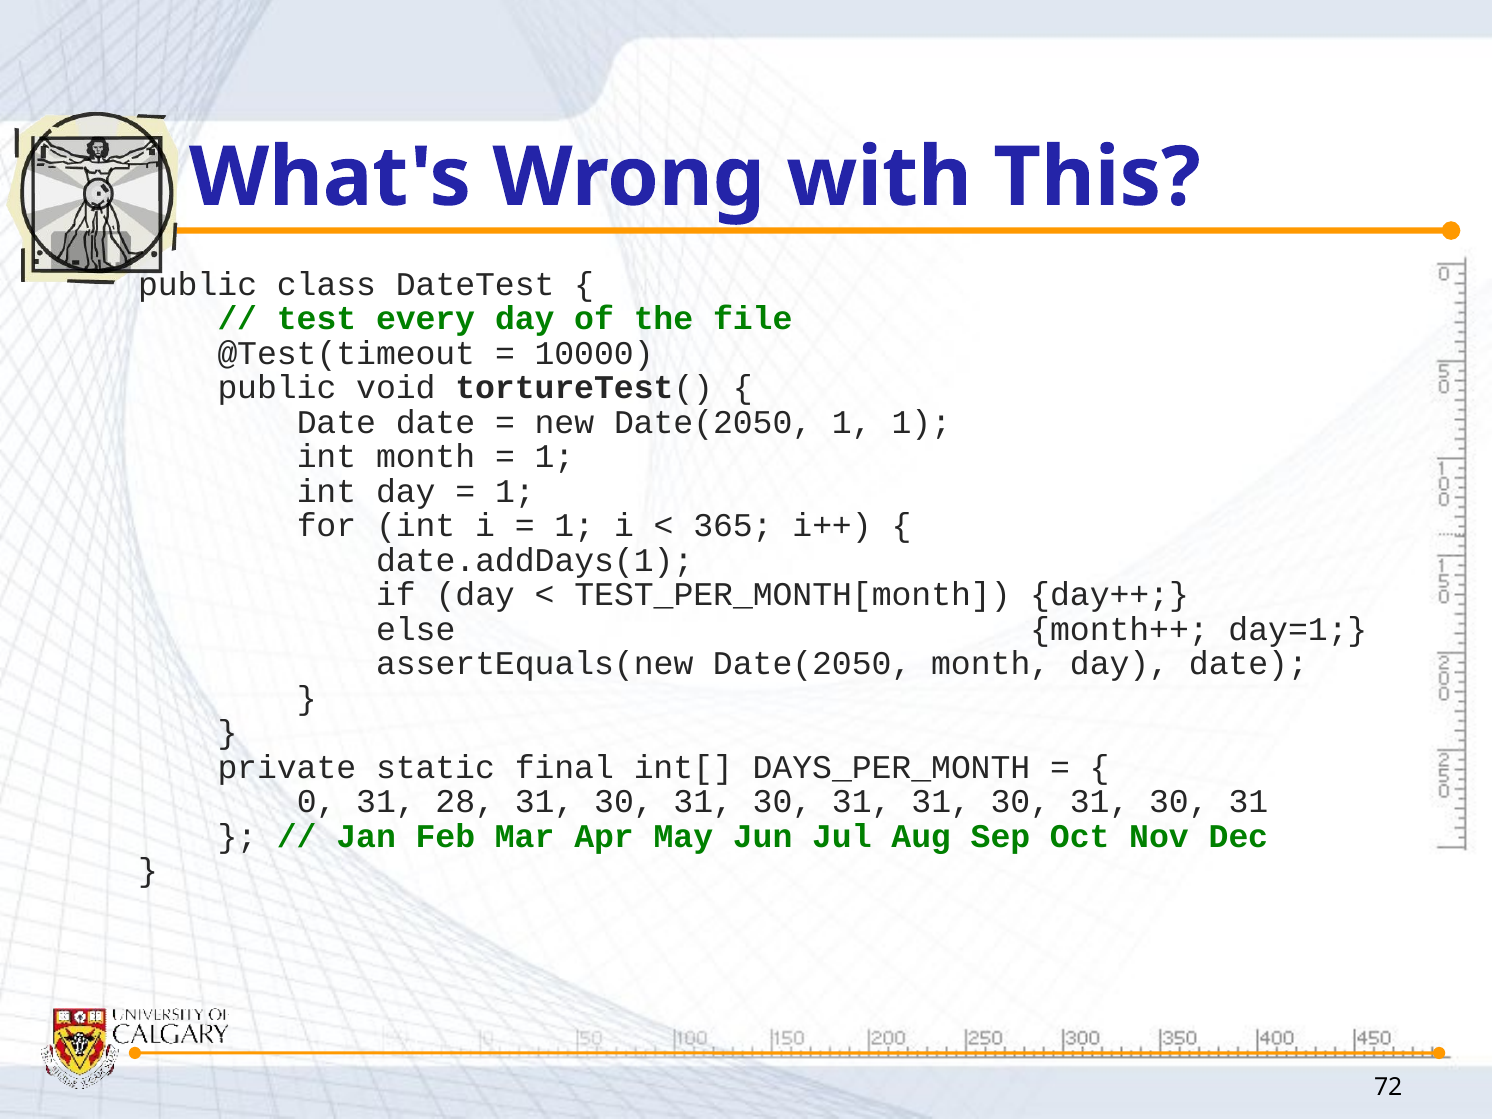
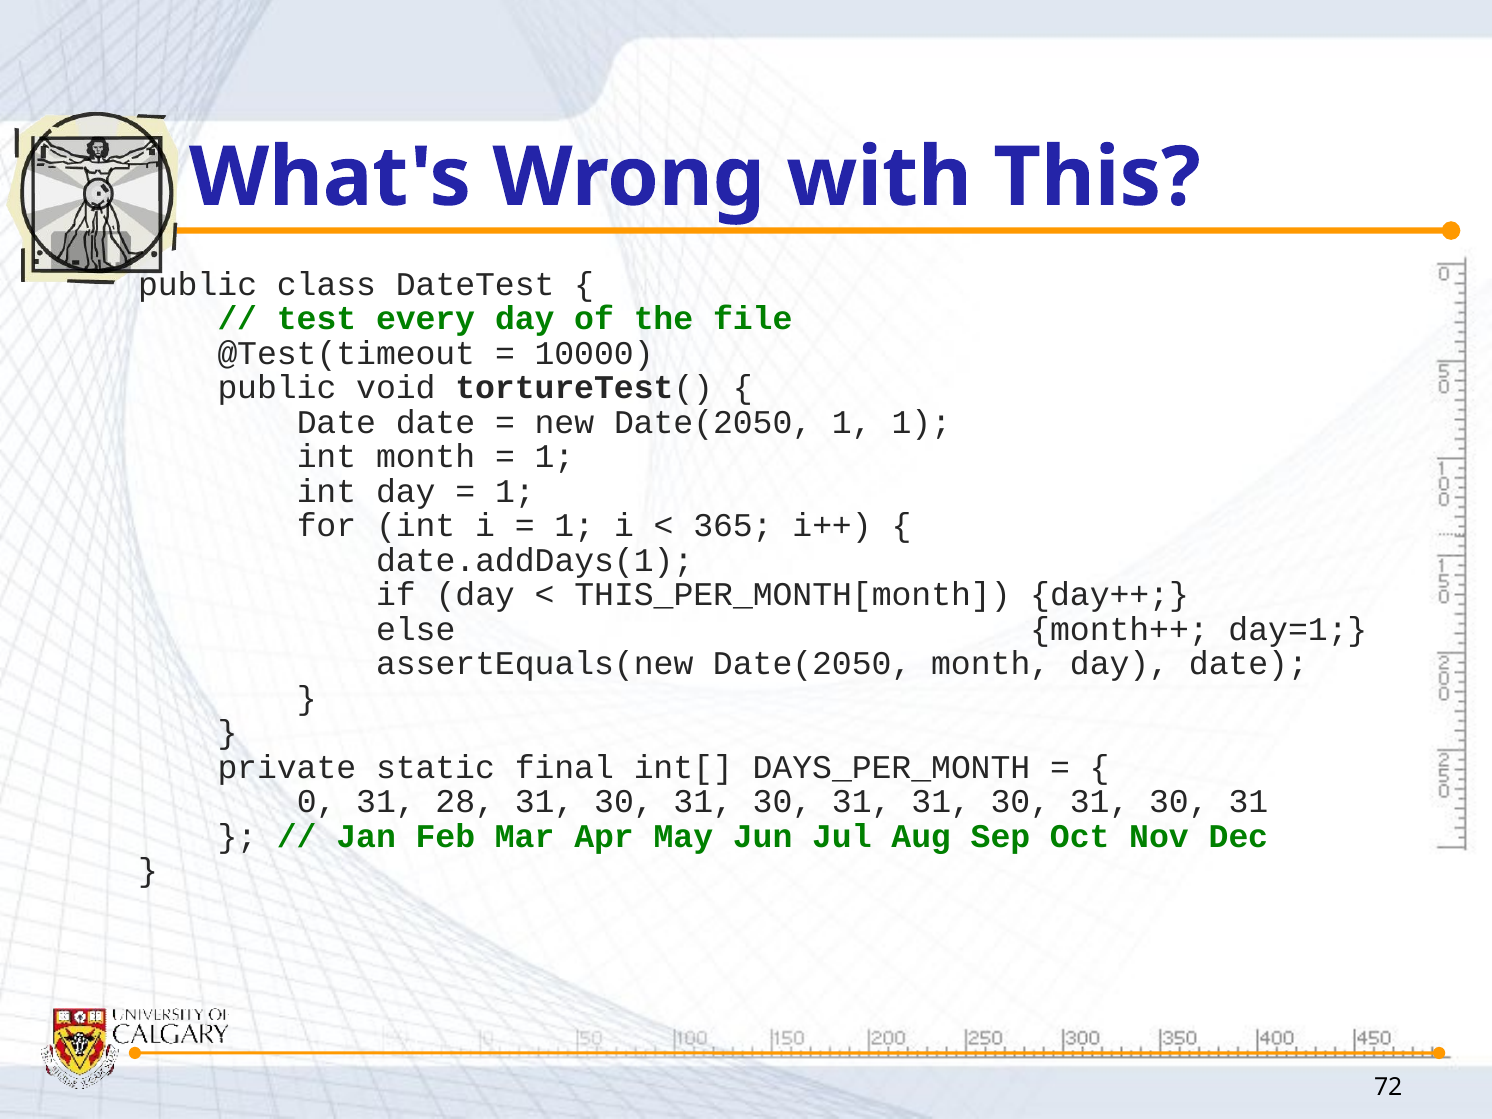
TEST_PER_MONTH[month: TEST_PER_MONTH[month -> THIS_PER_MONTH[month (793, 595)
